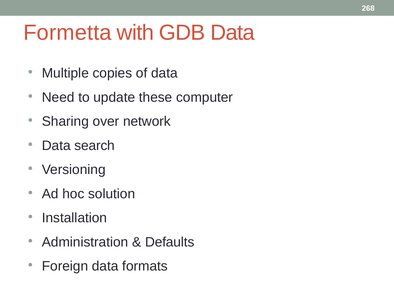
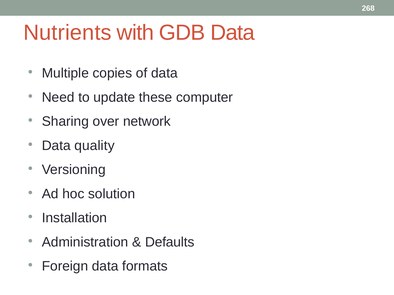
Formetta: Formetta -> Nutrients (67, 33)
search: search -> quality (95, 146)
